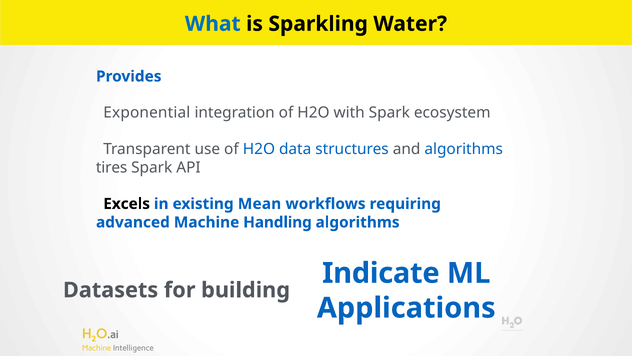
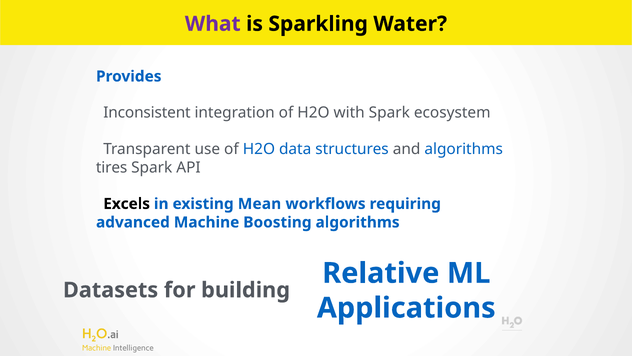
What colour: blue -> purple (213, 24)
Exponential: Exponential -> Inconsistent (147, 113)
Handling: Handling -> Boosting (277, 222)
Indicate: Indicate -> Relative (381, 273)
